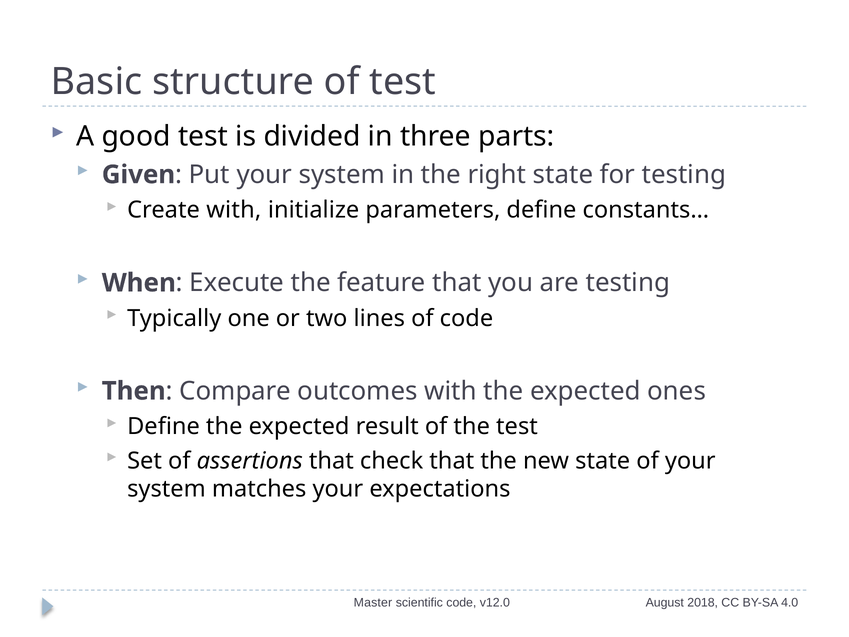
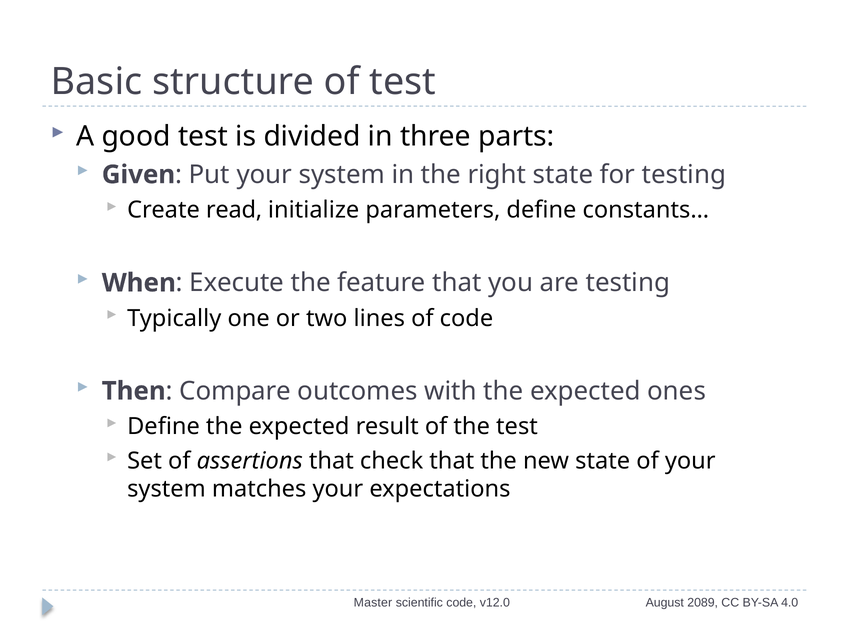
Create with: with -> read (234, 210)
2018: 2018 -> 2089 (703, 603)
